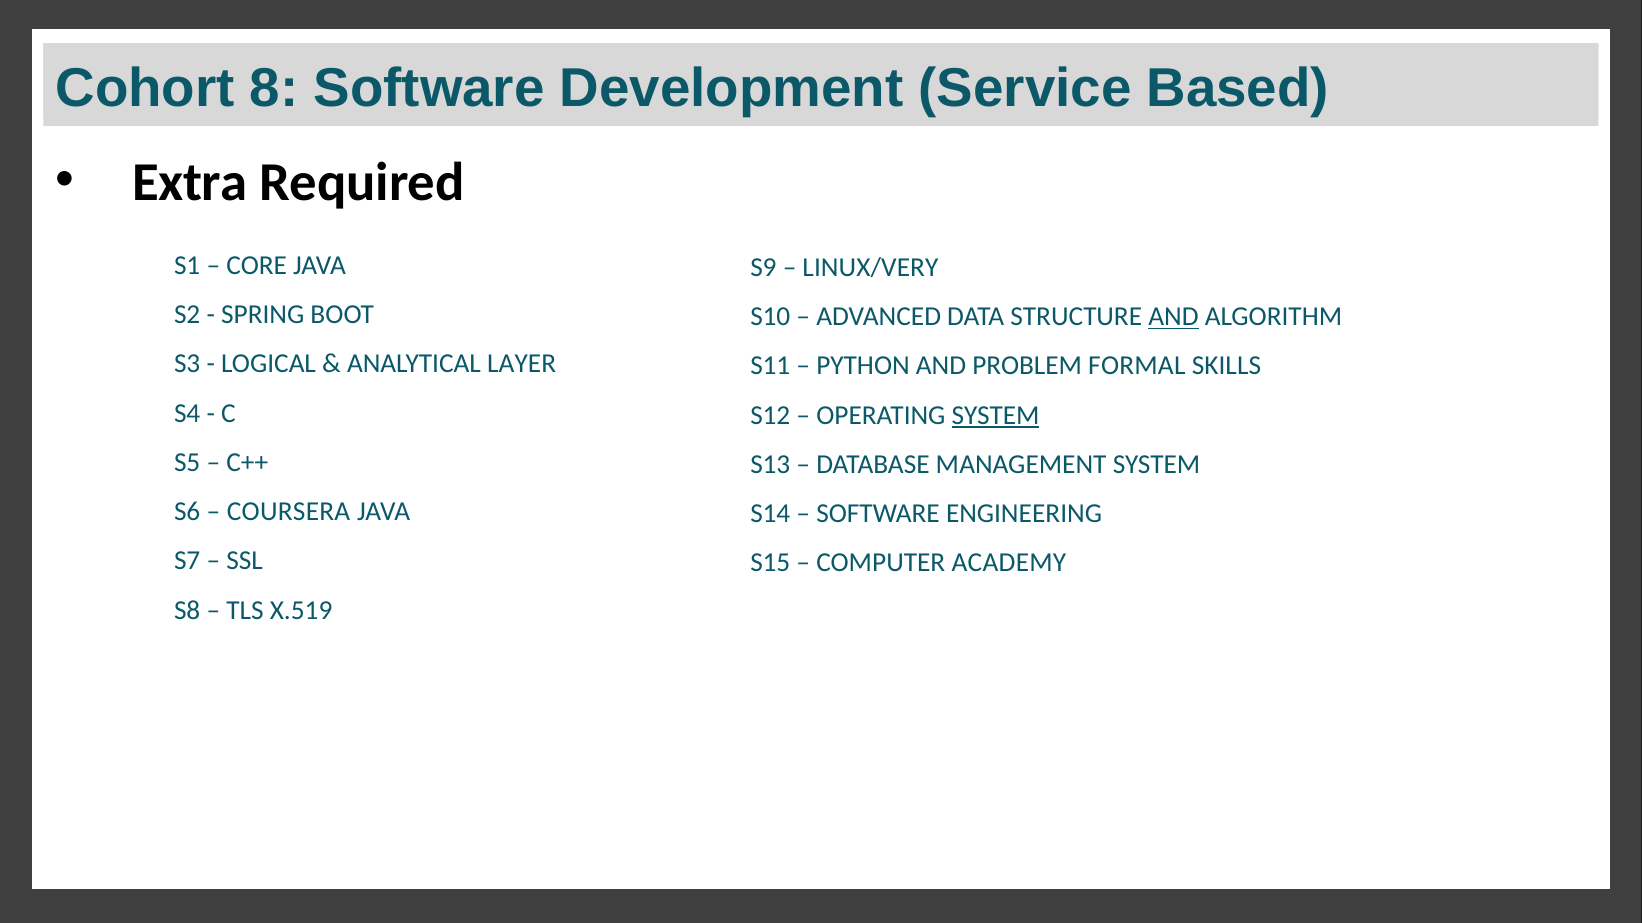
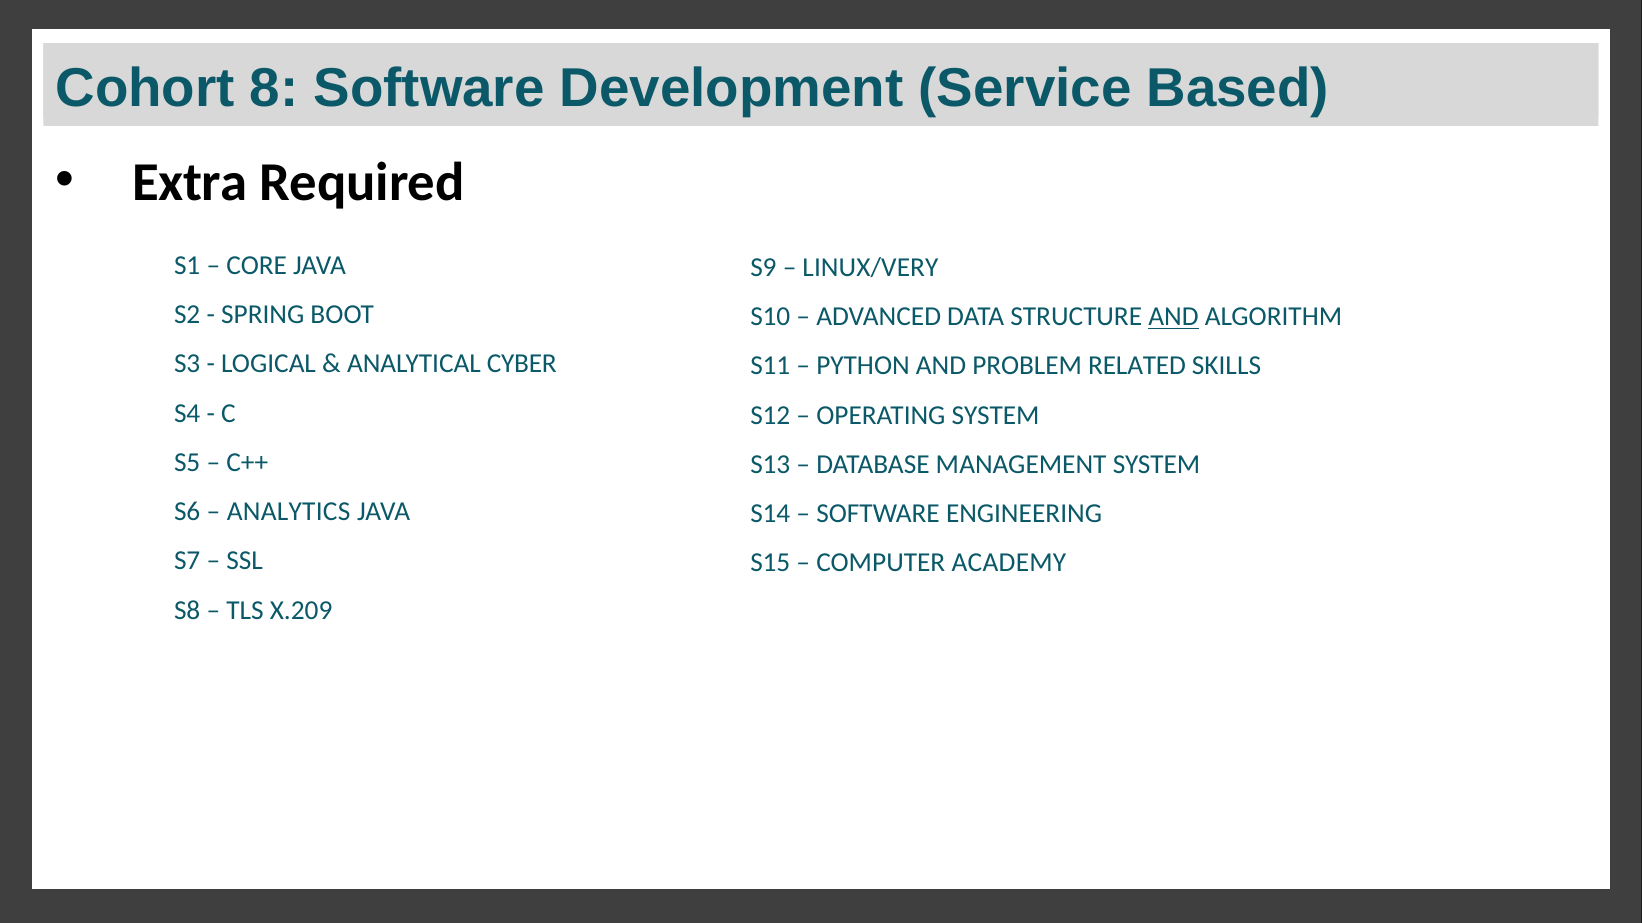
LAYER: LAYER -> CYBER (522, 364)
FORMAL: FORMAL -> RELATED (1137, 366)
SYSTEM underline: present -> none (996, 415)
COURSERA: COURSERA -> ANALYTICS (289, 512)
X.519: X.519 -> X.209 (301, 611)
